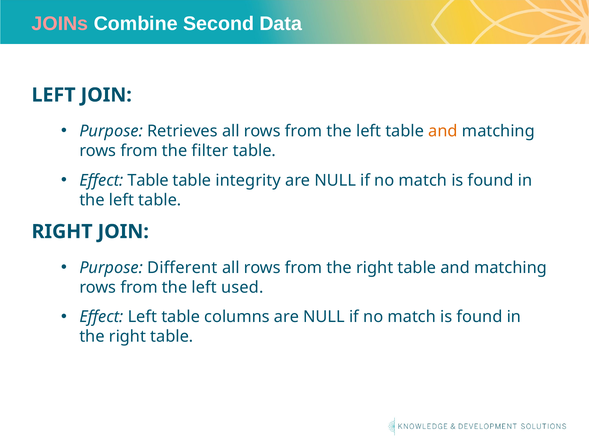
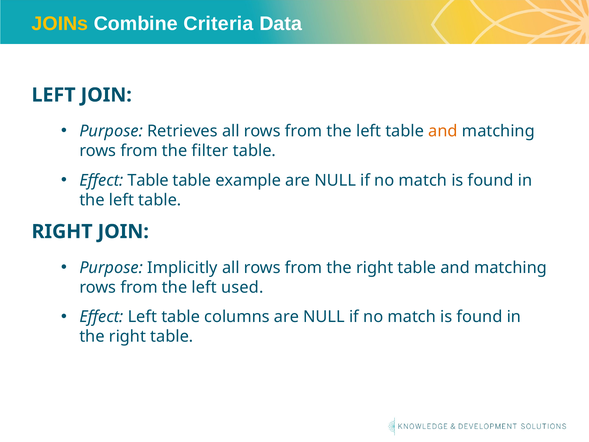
JOINs colour: pink -> yellow (60, 24)
Second: Second -> Criteria (218, 24)
integrity: integrity -> example (248, 180)
Different: Different -> Implicitly (182, 268)
